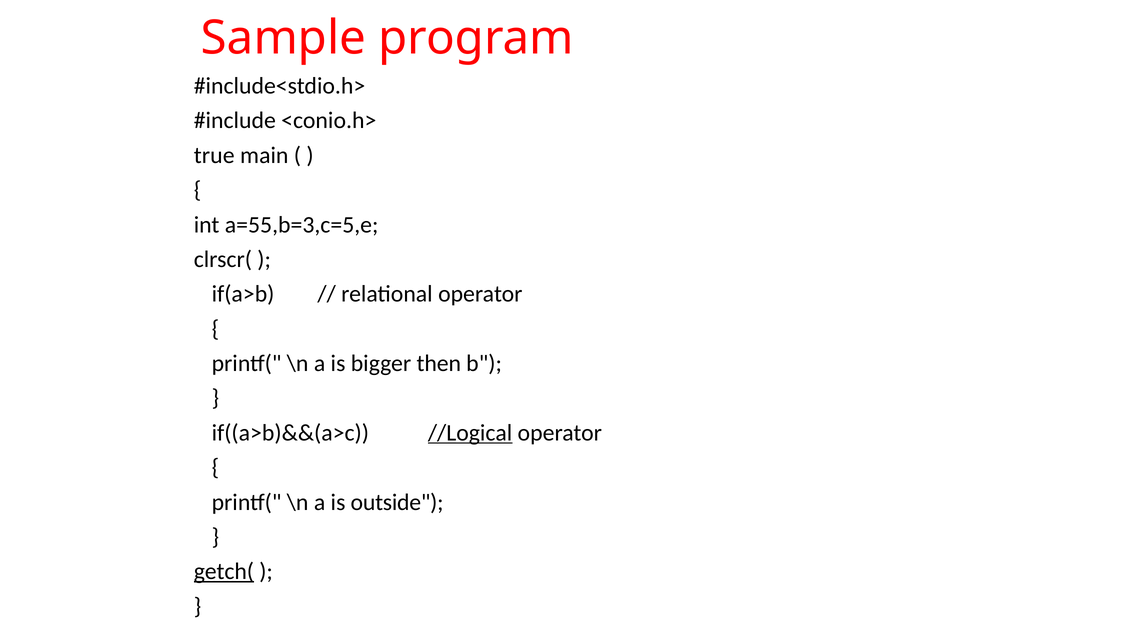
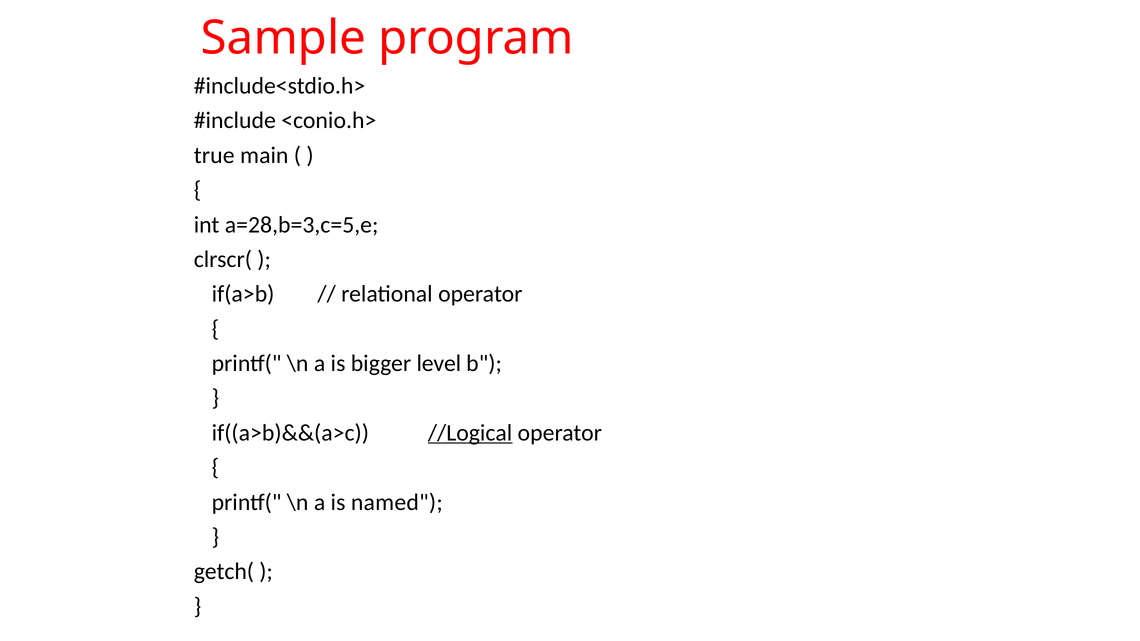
a=55,b=3,c=5,e: a=55,b=3,c=5,e -> a=28,b=3,c=5,e (302, 225)
then: then -> level (439, 364)
outside: outside -> named (397, 502)
getch( underline: present -> none (224, 572)
